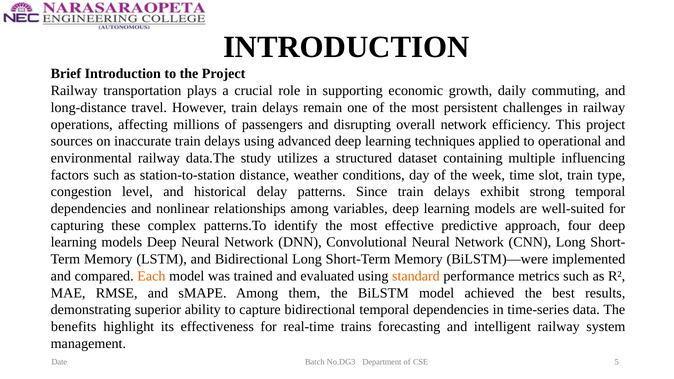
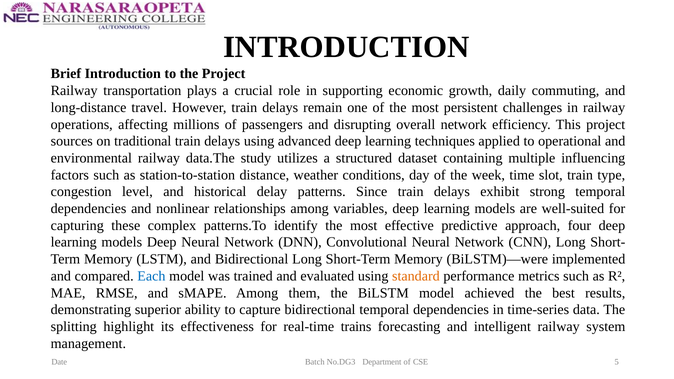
inaccurate: inaccurate -> traditional (143, 141)
Each colour: orange -> blue (151, 276)
benefits: benefits -> splitting (74, 327)
